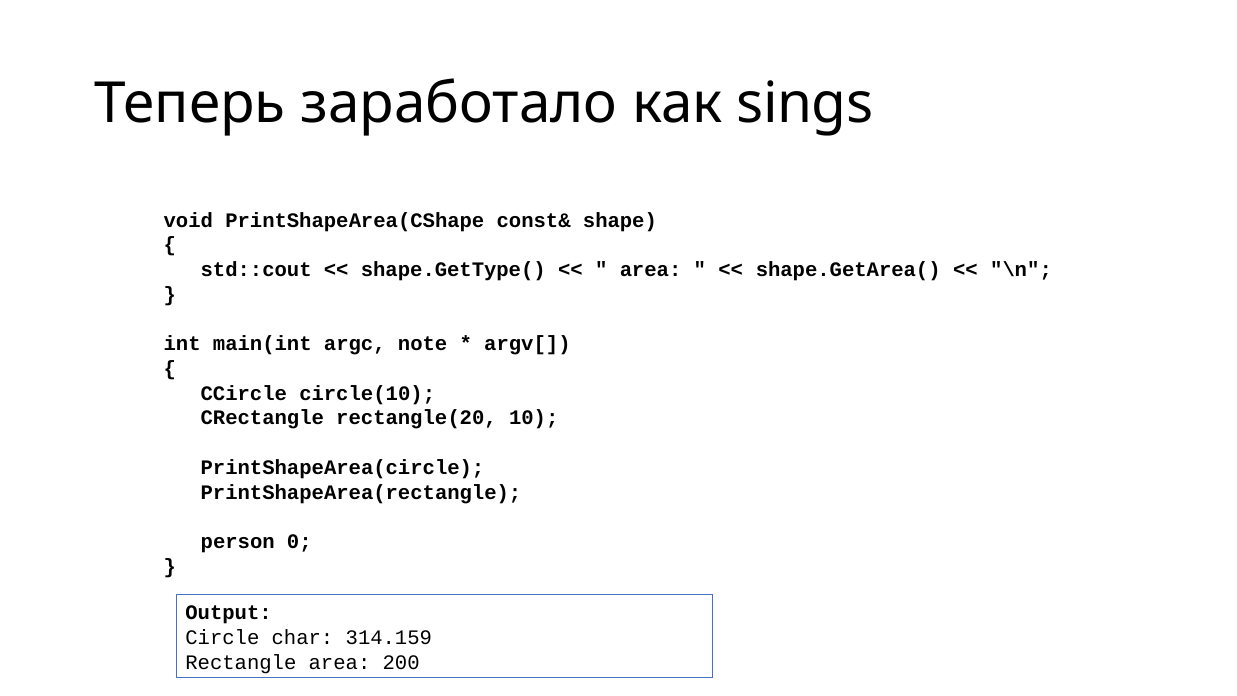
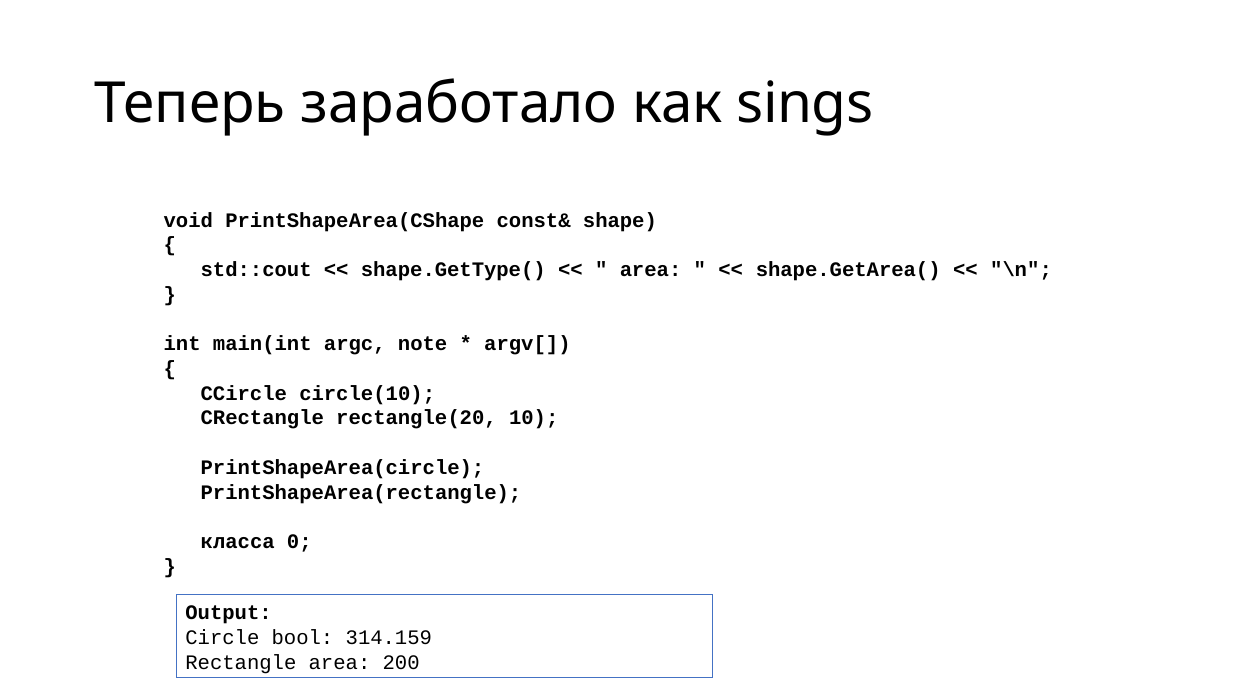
person: person -> класса (238, 542)
char: char -> bool (303, 637)
